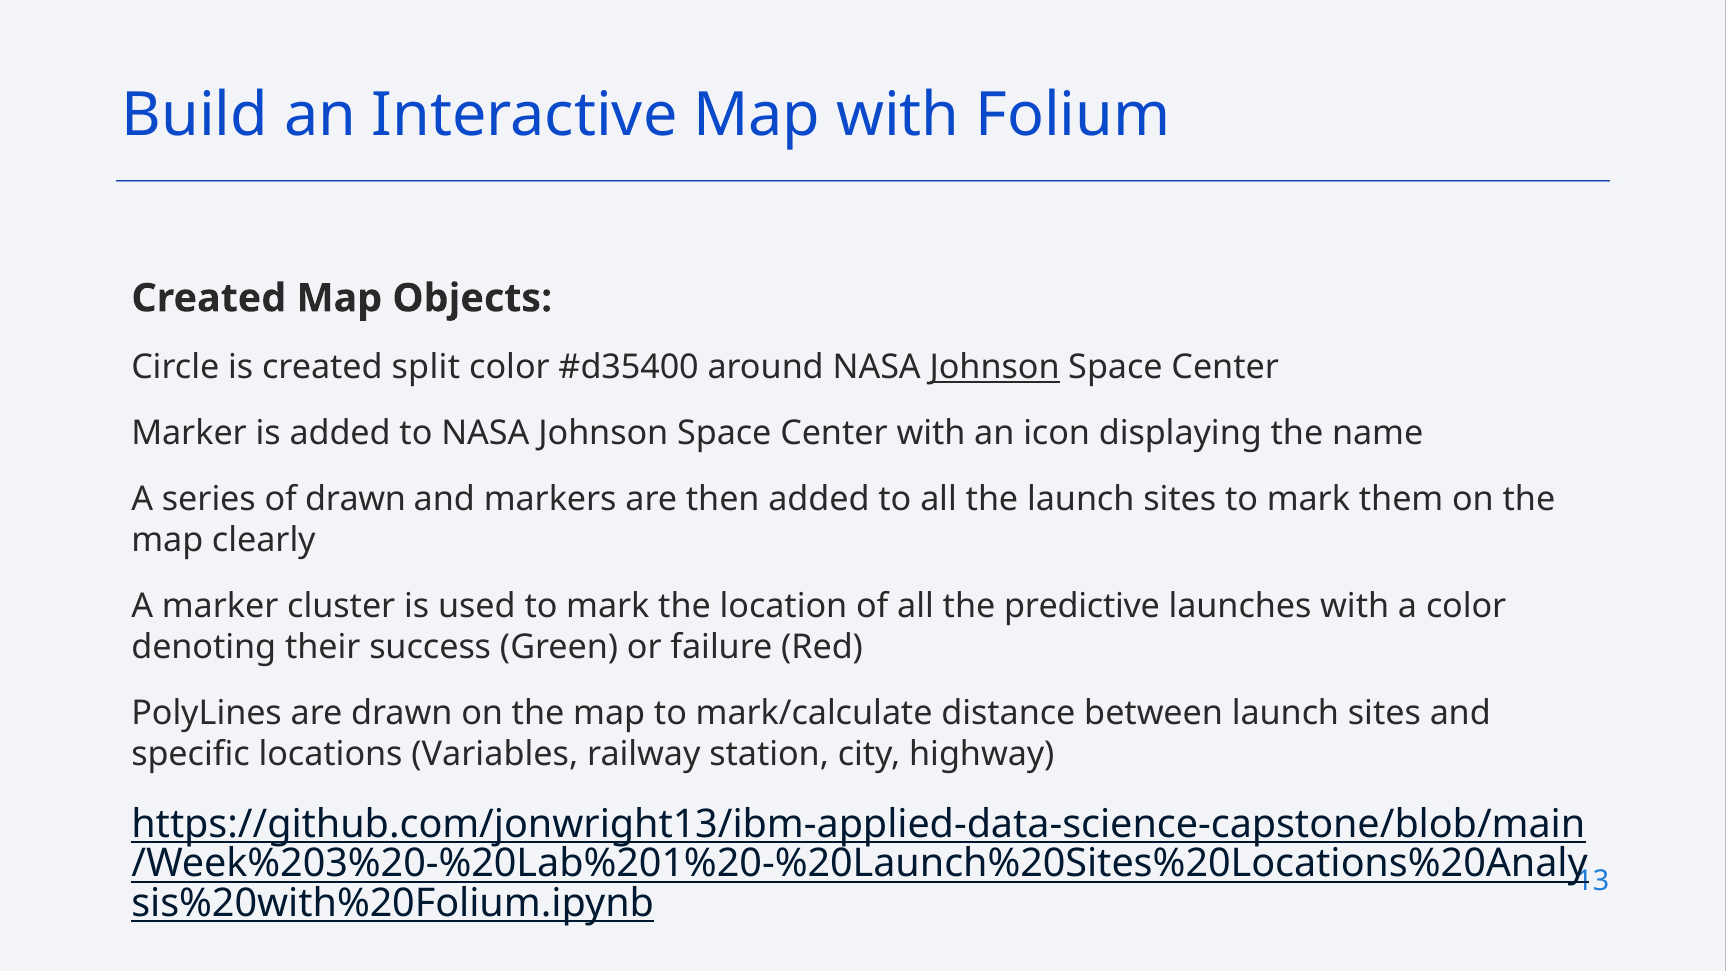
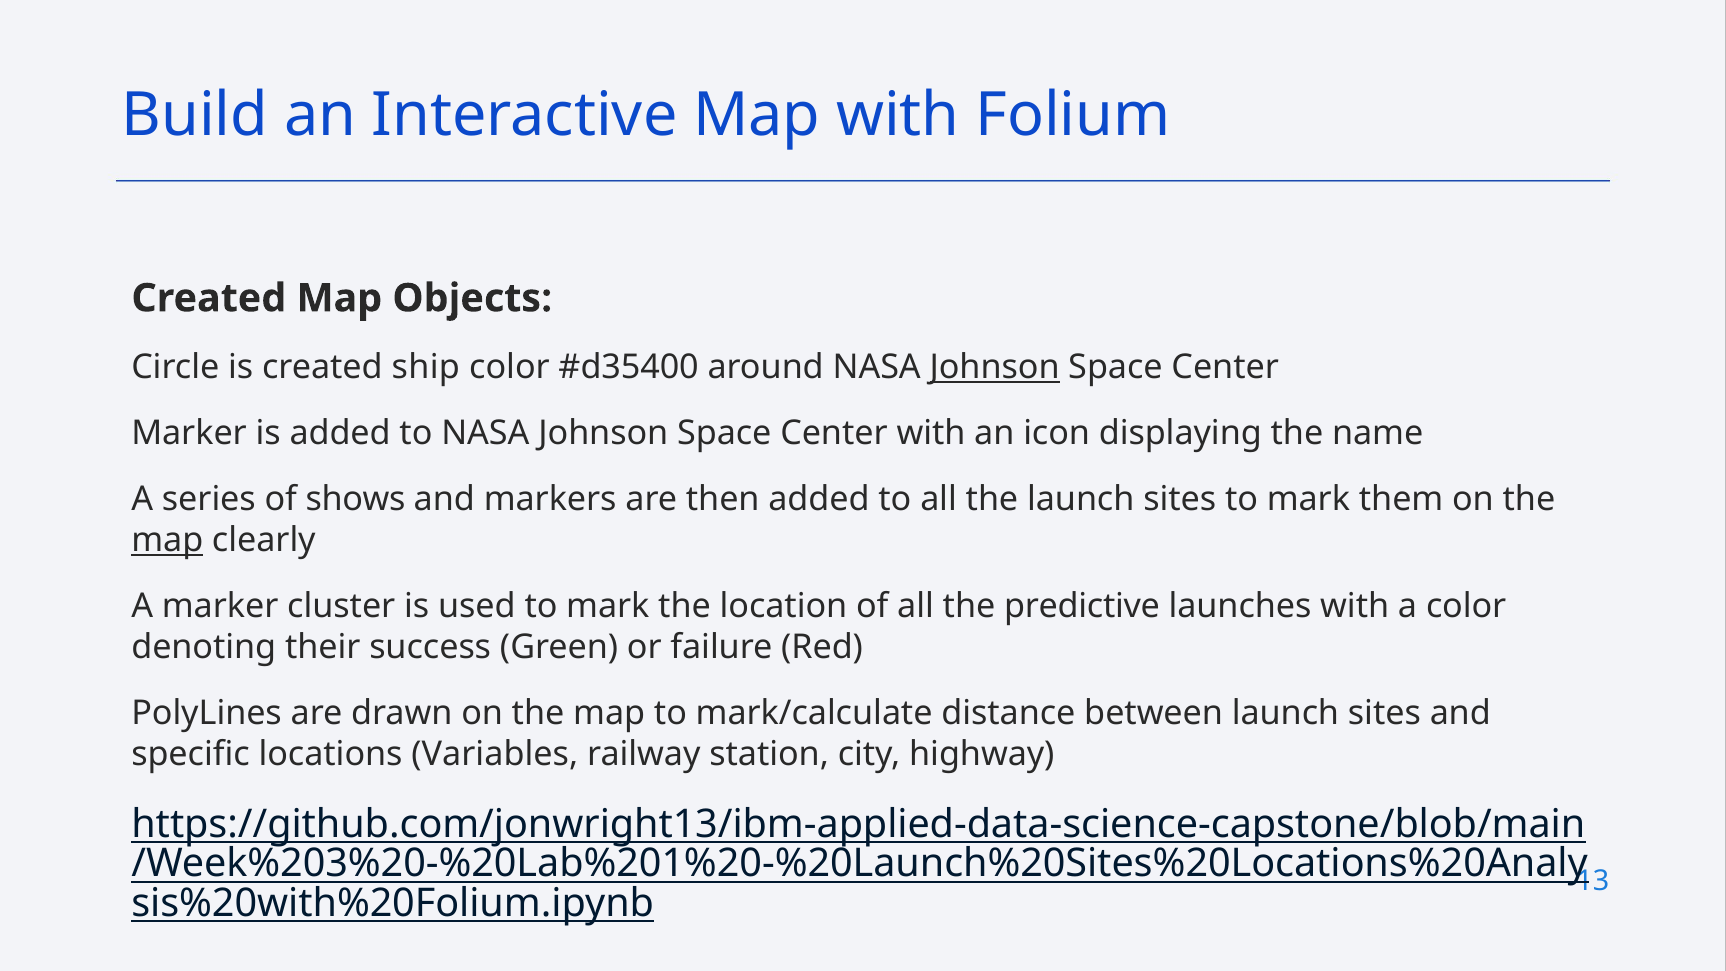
split: split -> ship (426, 367)
of drawn: drawn -> shows (356, 499)
map underline: none -> present (167, 540)
